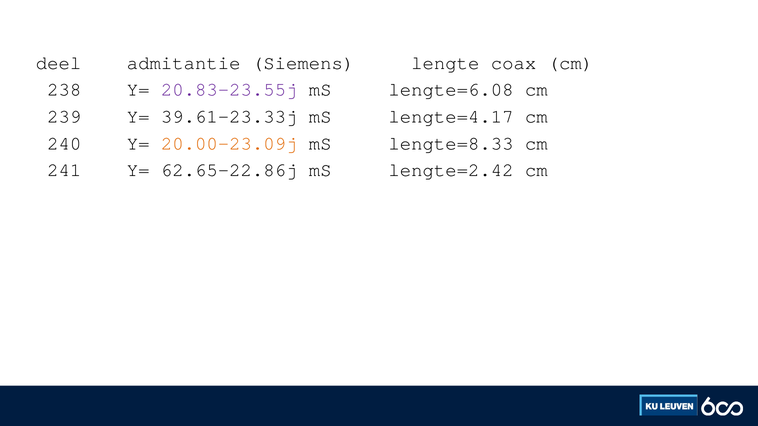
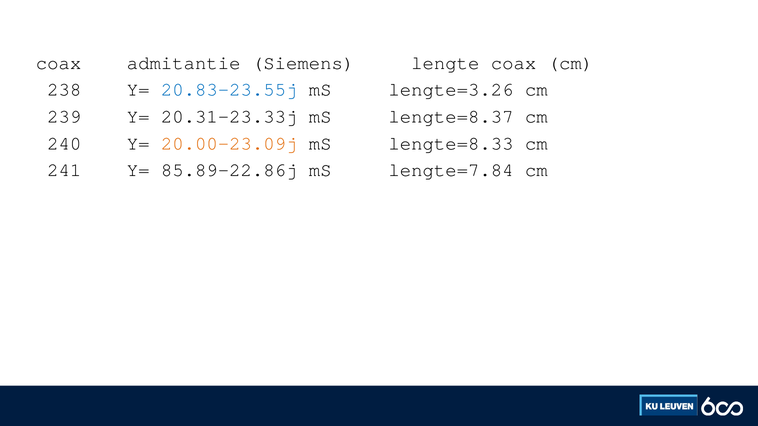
deel: deel -> coax (59, 63)
20.83-23.55j colour: purple -> blue (229, 90)
lengte=6.08: lengte=6.08 -> lengte=3.26 (451, 90)
39.61-23.33j: 39.61-23.33j -> 20.31-23.33j (229, 117)
lengte=4.17: lengte=4.17 -> lengte=8.37 (451, 117)
62.65-22.86j: 62.65-22.86j -> 85.89-22.86j (229, 170)
lengte=2.42: lengte=2.42 -> lengte=7.84 (451, 170)
